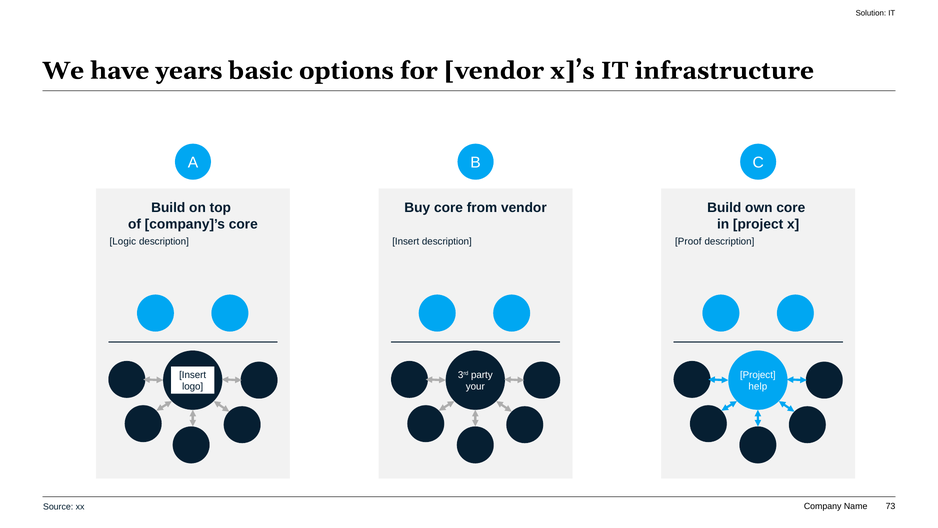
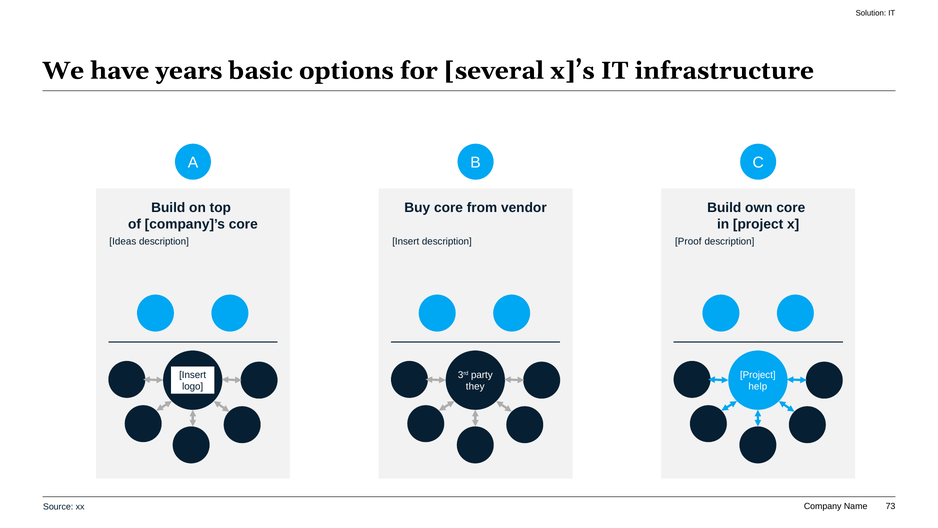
for vendor: vendor -> several (494, 71)
Logic: Logic -> Ideas (123, 242)
your: your -> they (475, 386)
